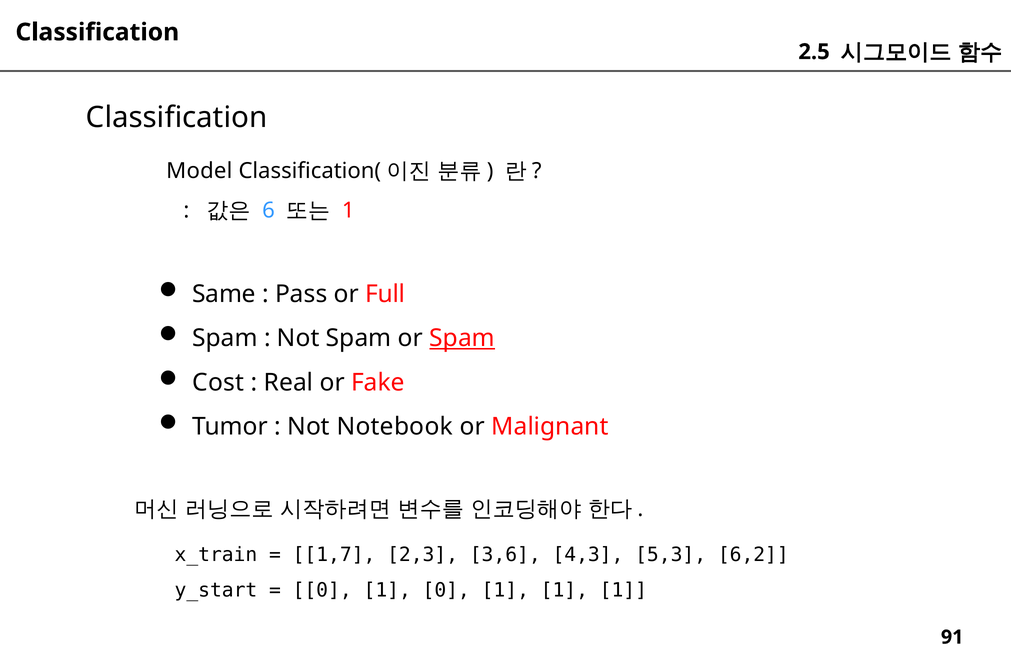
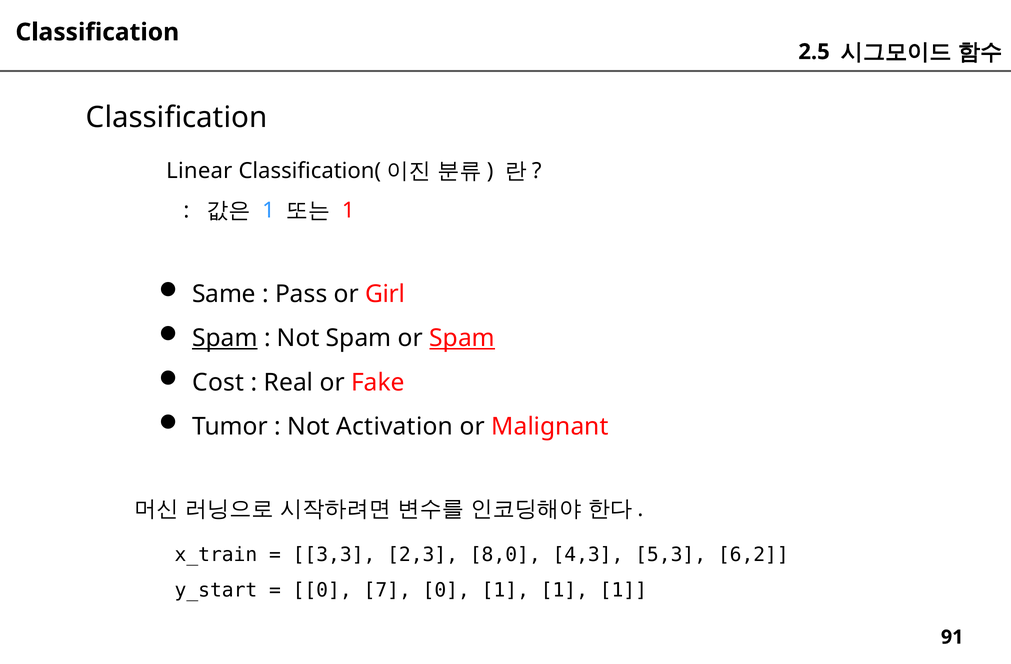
Model: Model -> Linear (199, 171)
6: 6 -> 1 (269, 211)
Full: Full -> Girl (385, 294)
Spam underline: none -> present (225, 338)
Notebook: Notebook -> Activation (395, 427)
1,7: 1,7 -> 3,3 (334, 555)
3,6: 3,6 -> 8,0 (505, 555)
1: 1 -> 7 (387, 590)
